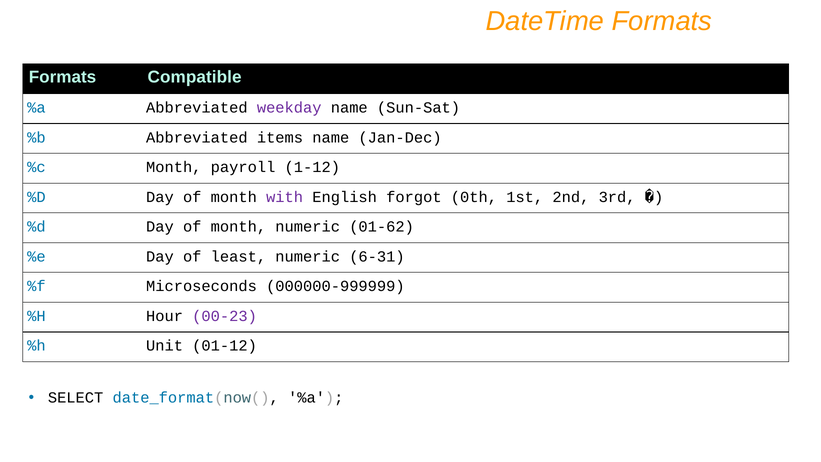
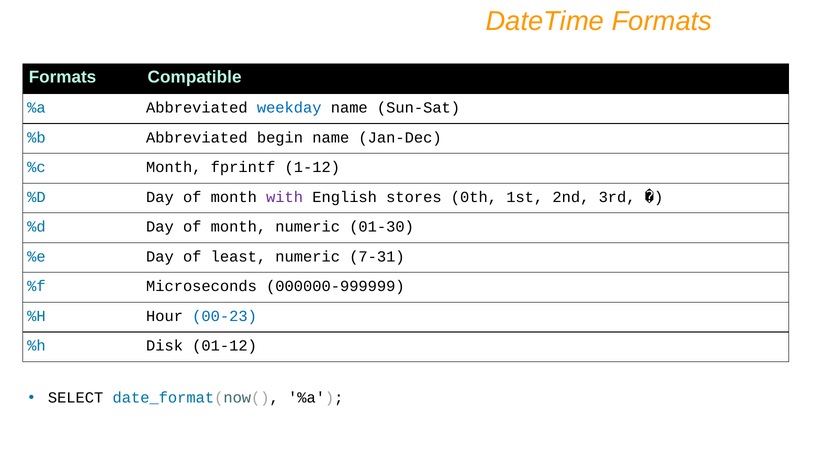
weekday colour: purple -> blue (289, 108)
items: items -> begin (280, 137)
payroll: payroll -> fprintf (243, 167)
forgot: forgot -> stores (414, 197)
01-62: 01-62 -> 01-30 (382, 227)
6-31: 6-31 -> 7-31 (377, 256)
00-23 colour: purple -> blue (225, 316)
Unit: Unit -> Disk (165, 346)
